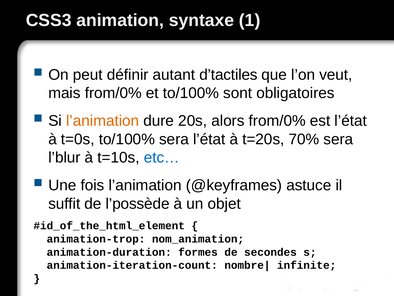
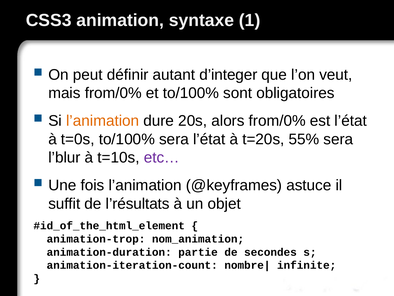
d’tactiles: d’tactiles -> d’integer (228, 75)
70%: 70% -> 55% (304, 139)
etc… colour: blue -> purple (162, 157)
l’possède: l’possède -> l’résultats (138, 203)
formes: formes -> partie (198, 252)
